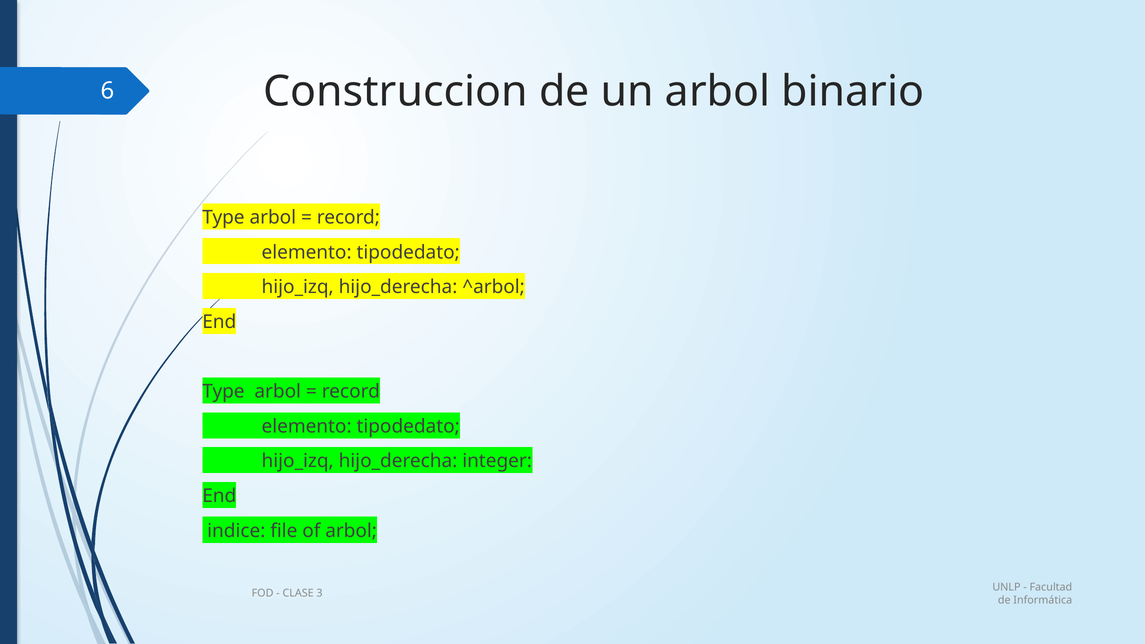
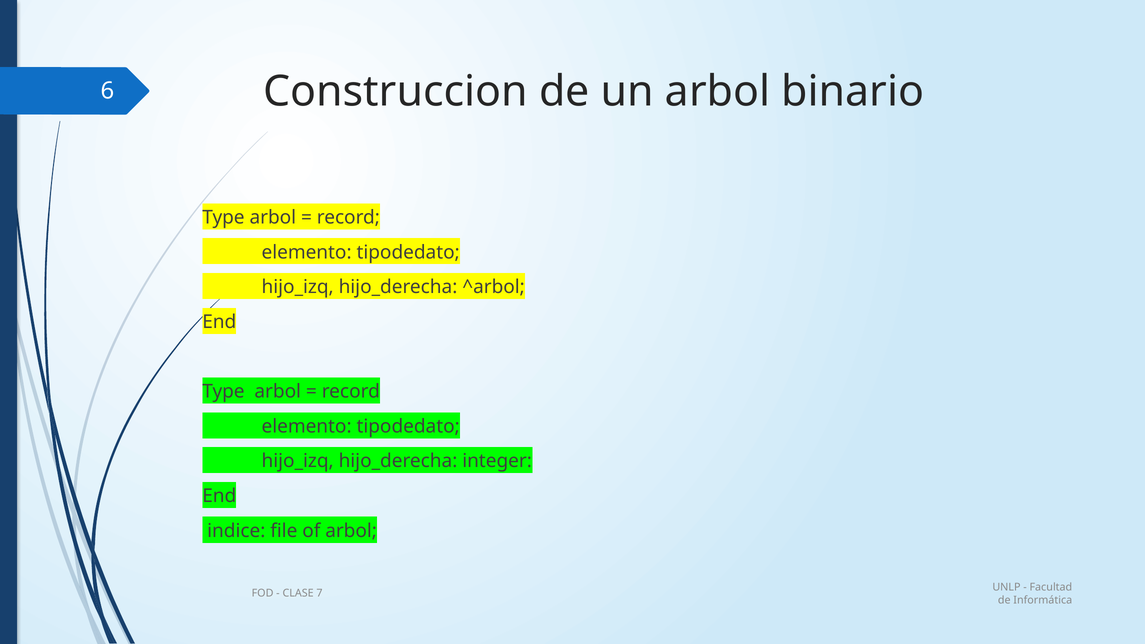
3: 3 -> 7 (320, 593)
